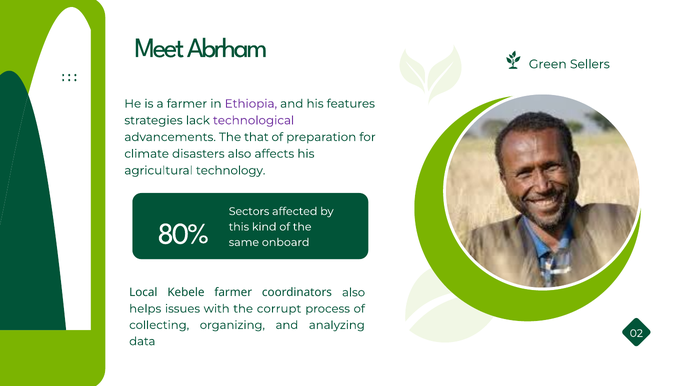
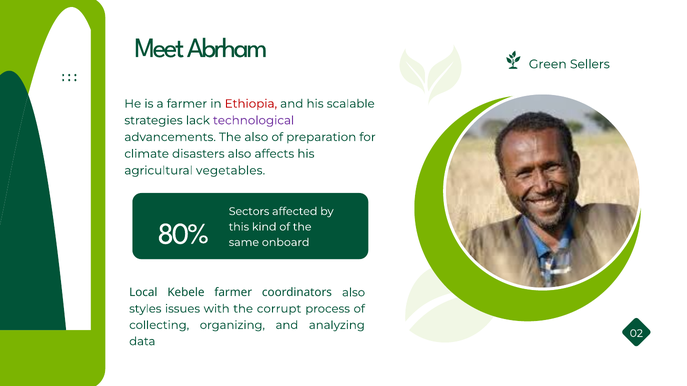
Ethiopia colour: purple -> red (251, 104)
features: features -> scalable (351, 104)
The that: that -> also (256, 137)
technology: technology -> vegetables (231, 171)
helps: helps -> styles (145, 309)
